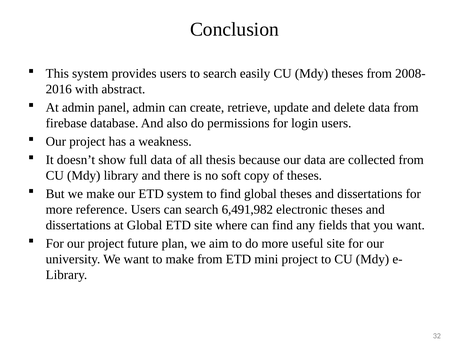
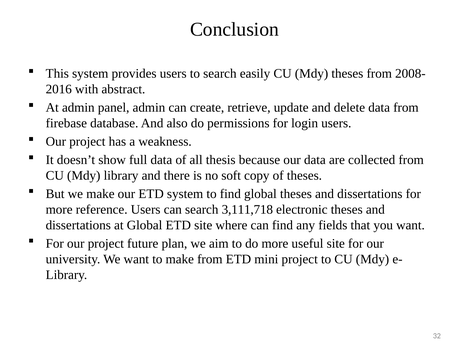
6,491,982: 6,491,982 -> 3,111,718 (247, 209)
